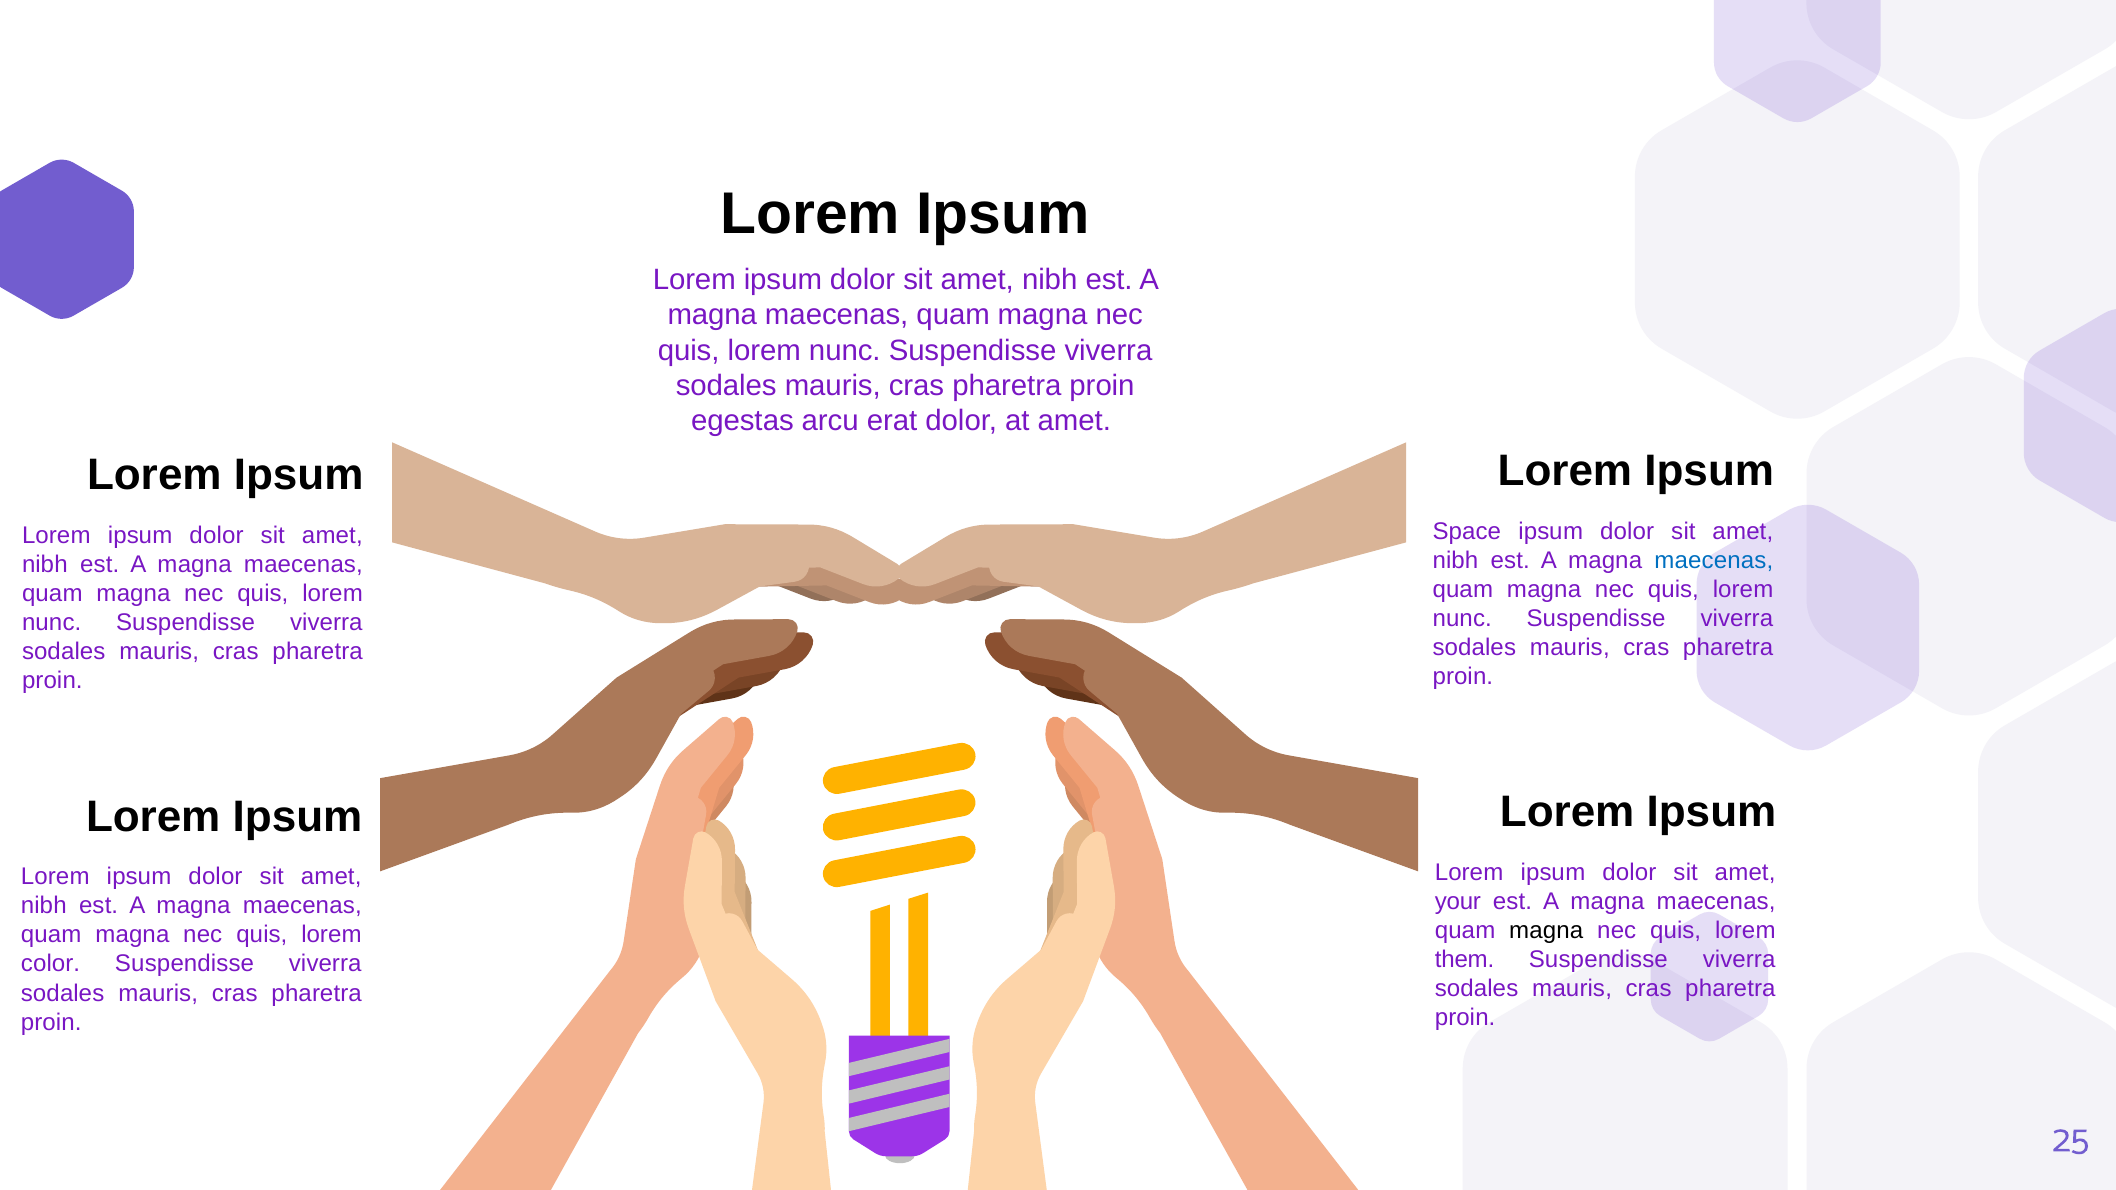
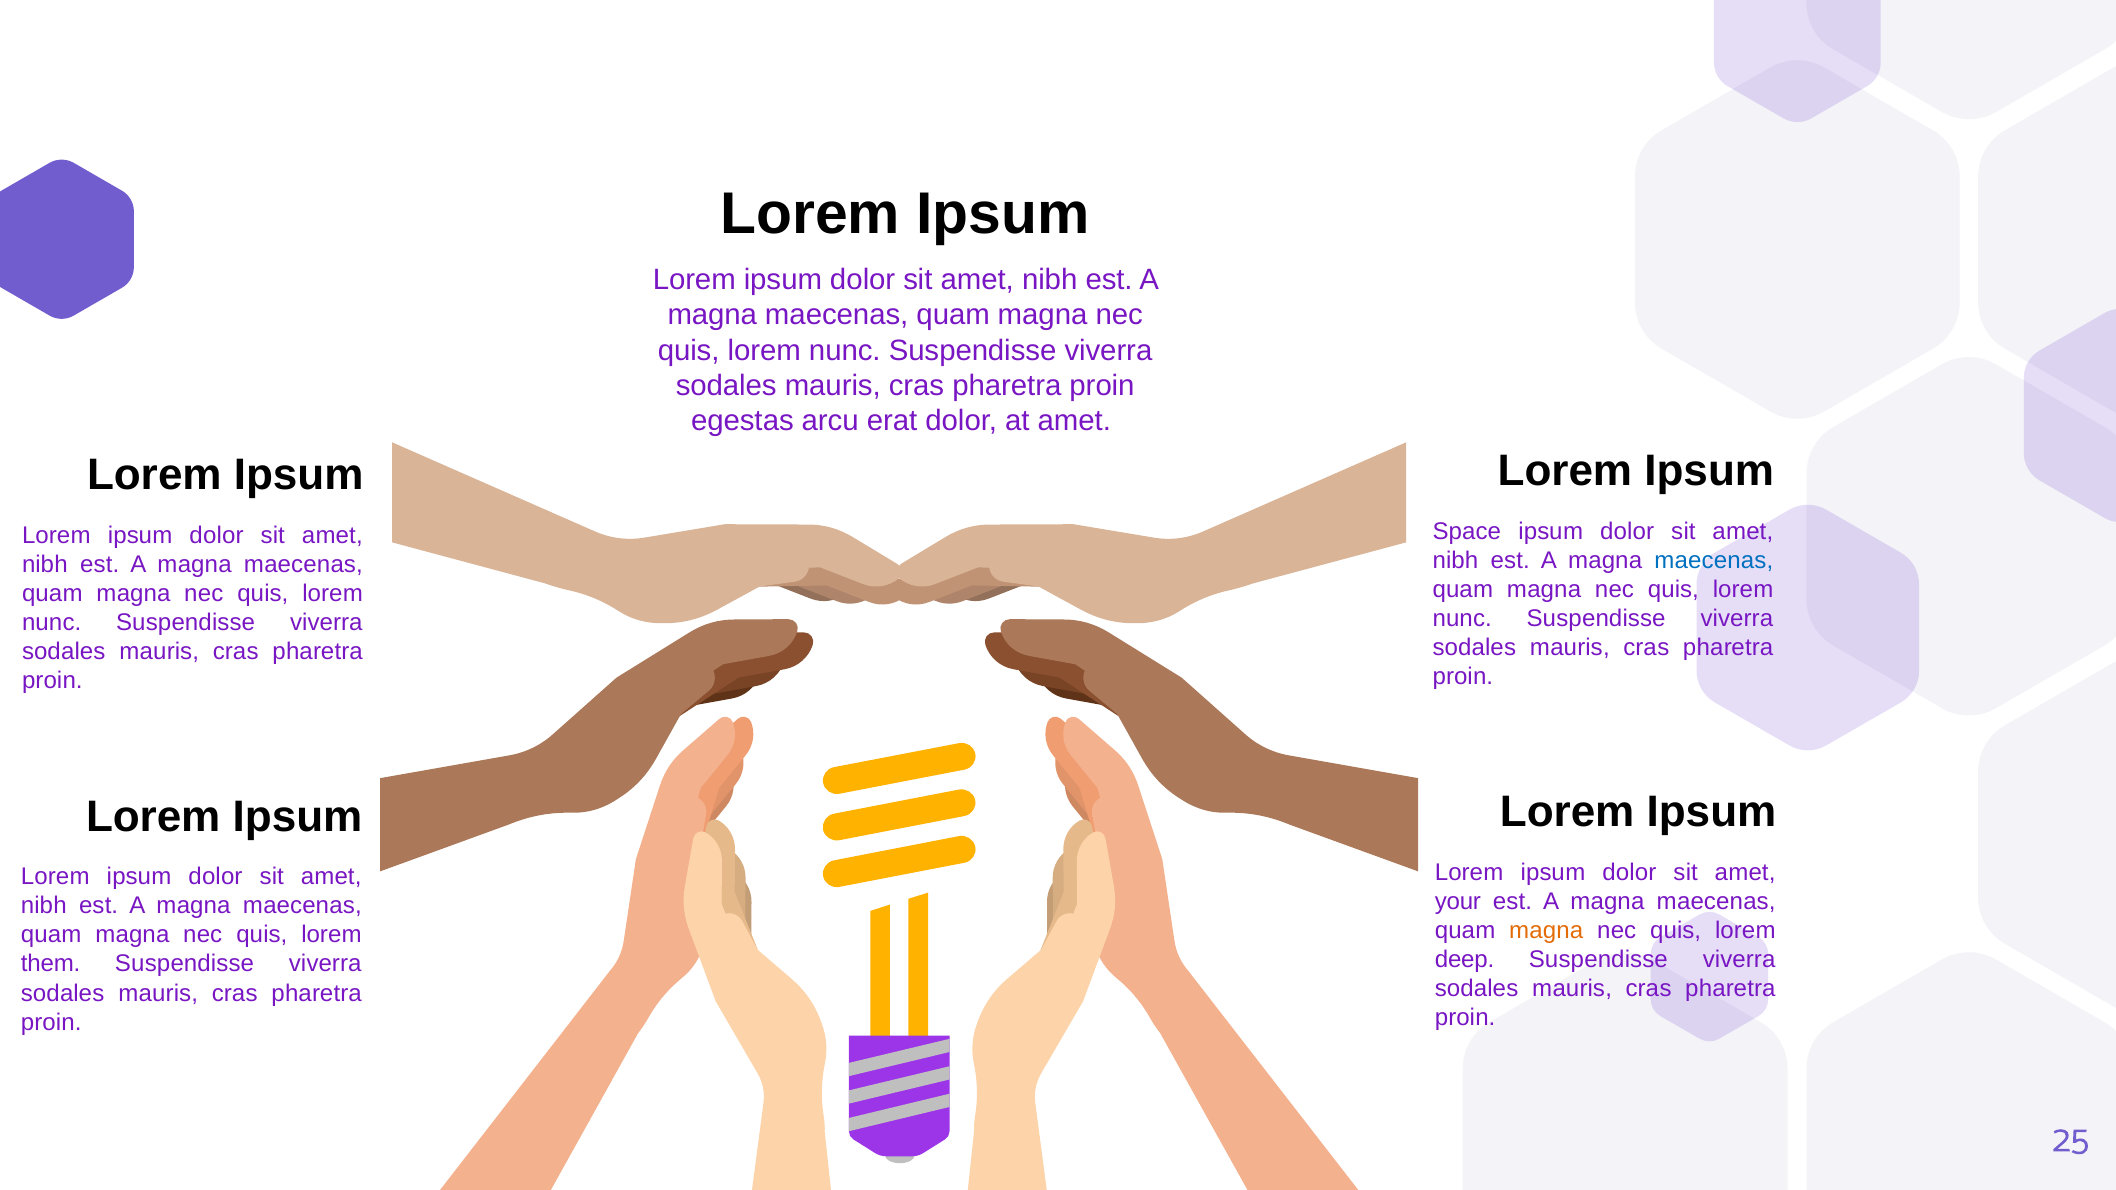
magna colour: black -> orange (1546, 931)
them: them -> deep (1465, 960)
color: color -> them (51, 964)
